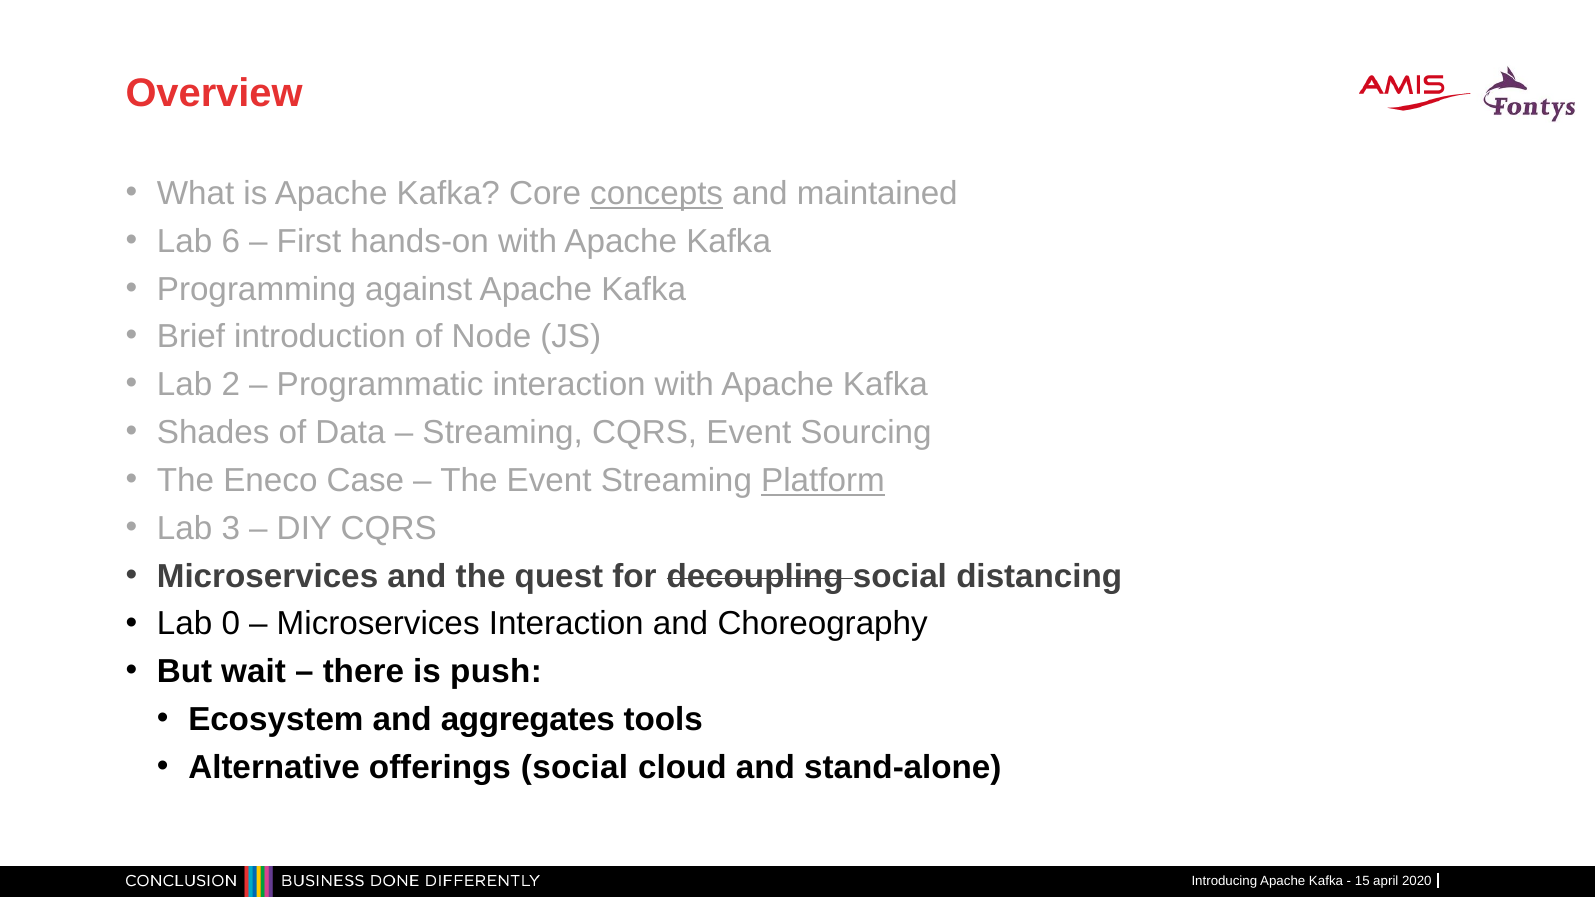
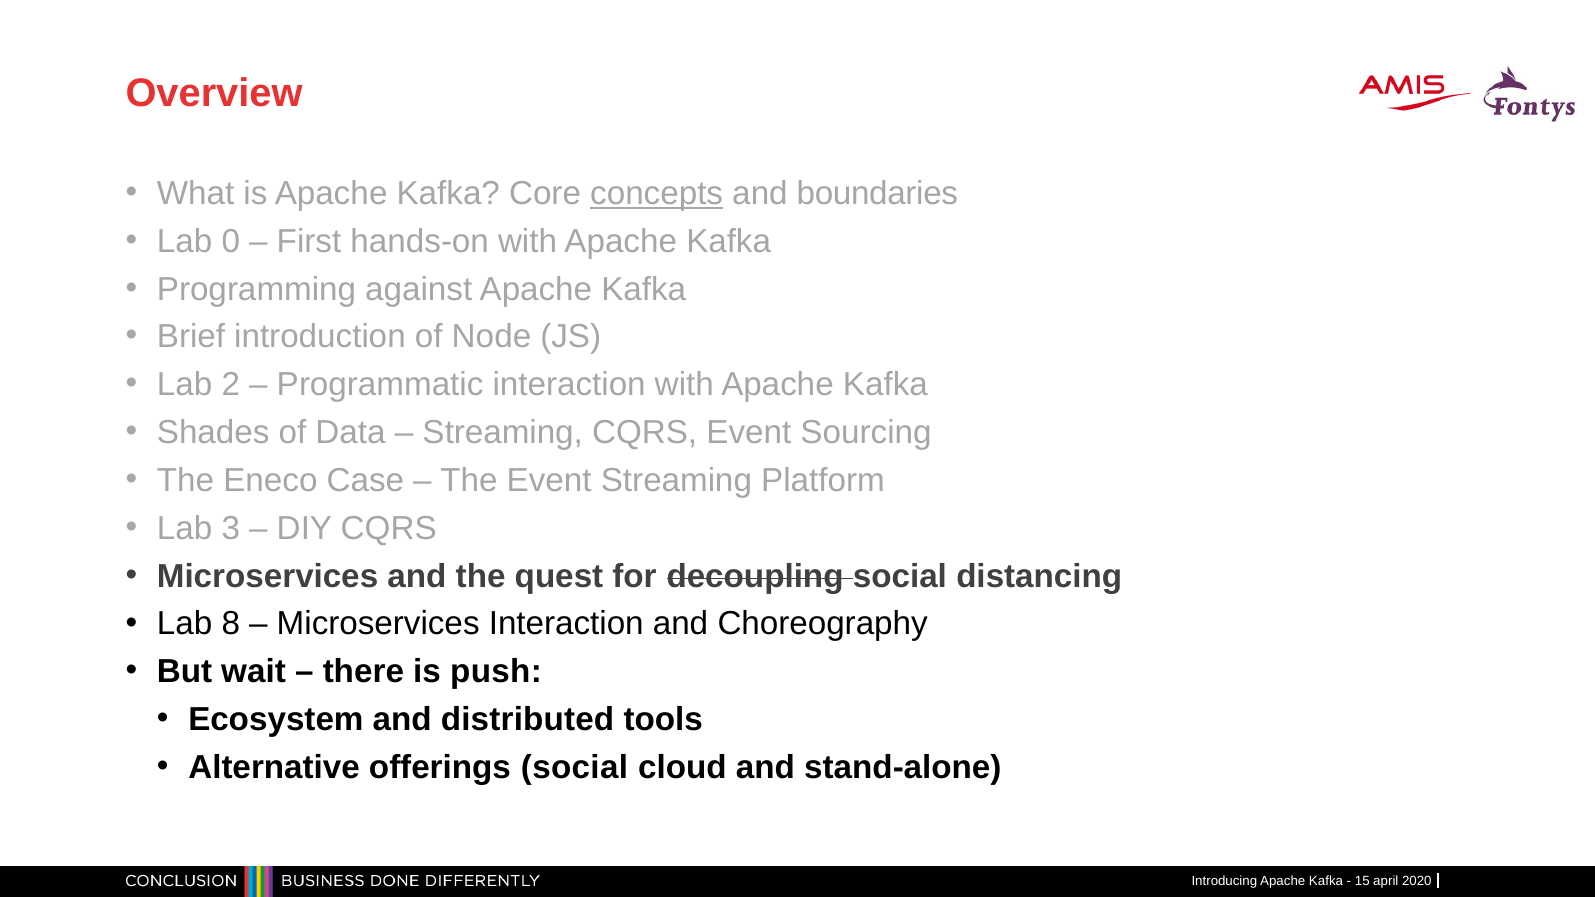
maintained: maintained -> boundaries (877, 193)
6: 6 -> 0 (231, 241)
Platform underline: present -> none (823, 481)
0: 0 -> 8 (231, 624)
aggregates: aggregates -> distributed (528, 720)
